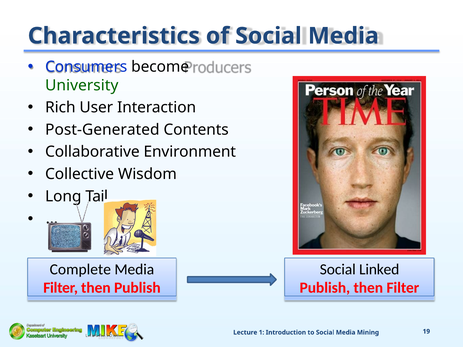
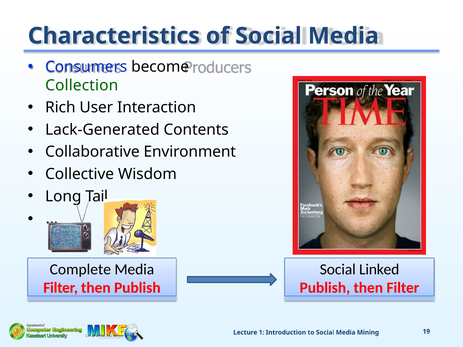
University: University -> Collection (82, 85)
Post-Generated: Post-Generated -> Lack-Generated (102, 130)
